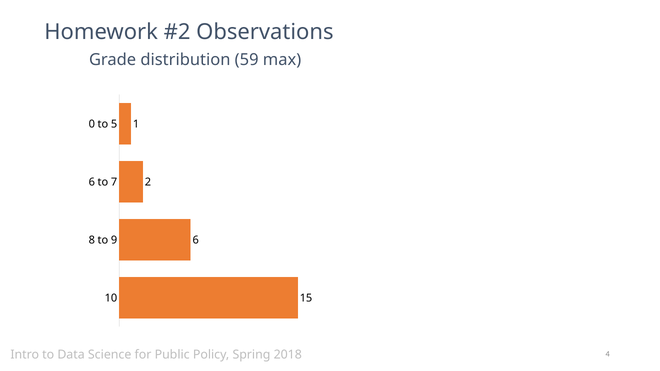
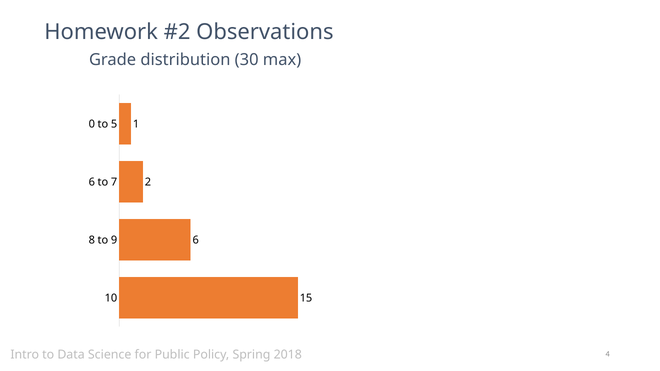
59: 59 -> 30 (247, 60)
